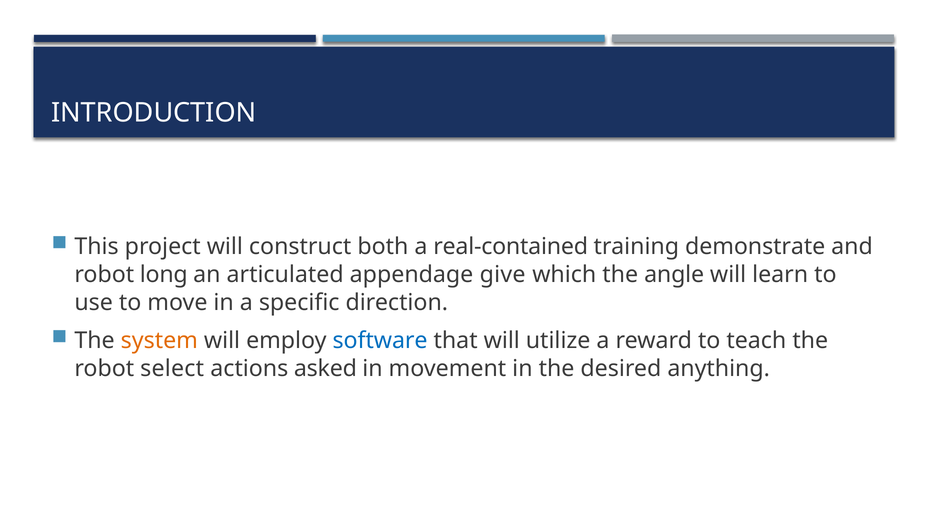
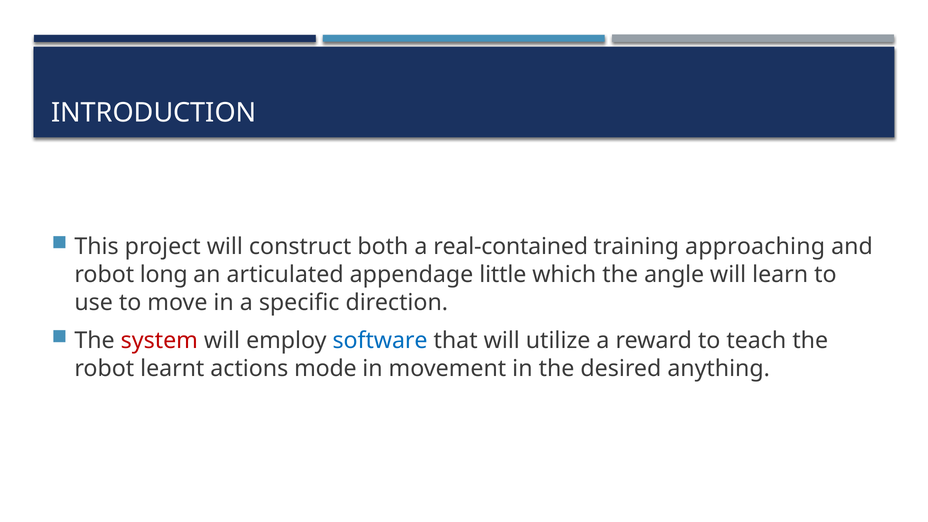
demonstrate: demonstrate -> approaching (755, 247)
give: give -> little (503, 275)
system colour: orange -> red (159, 341)
select: select -> learnt (172, 368)
asked: asked -> mode (325, 368)
